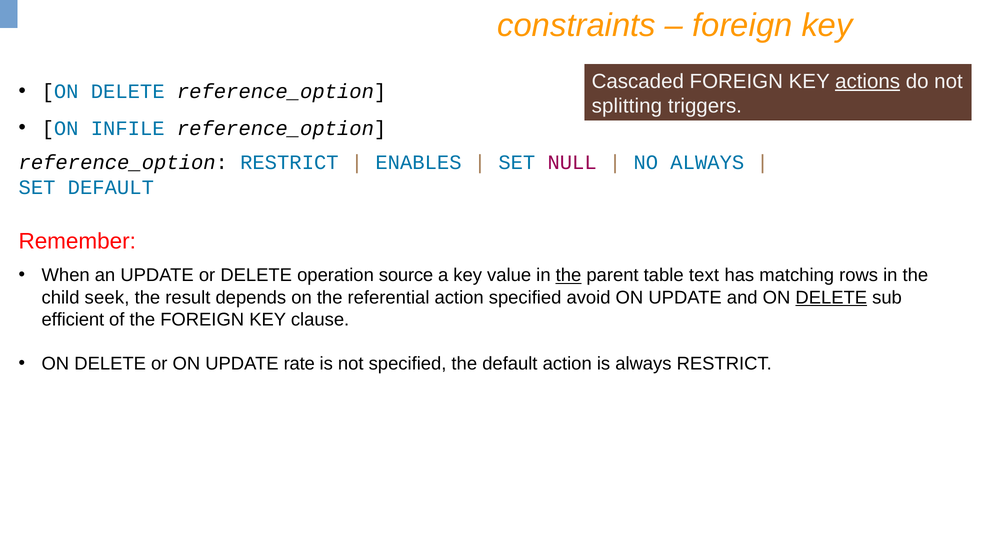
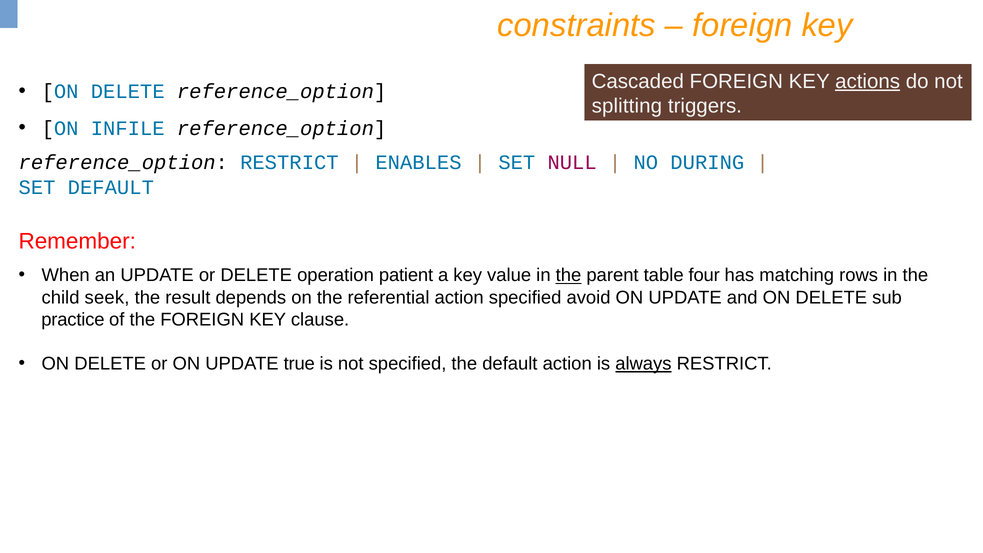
NO ALWAYS: ALWAYS -> DURING (707, 163)
source: source -> patient (406, 275)
text: text -> four (704, 275)
DELETE underline: present -> none (831, 297)
efficient: efficient -> practice (73, 320)
rate: rate -> true (299, 364)
always underline: none -> present (643, 364)
